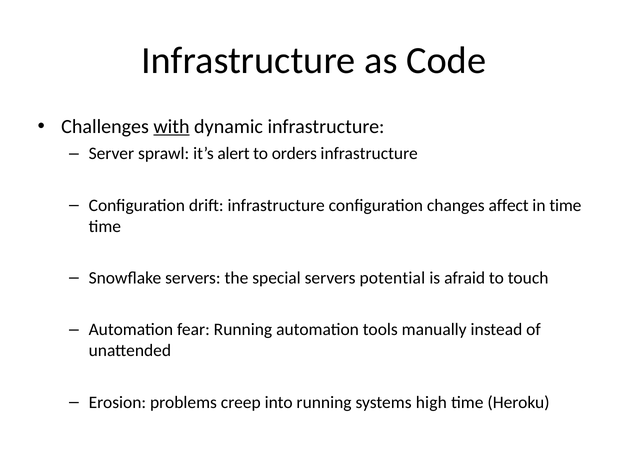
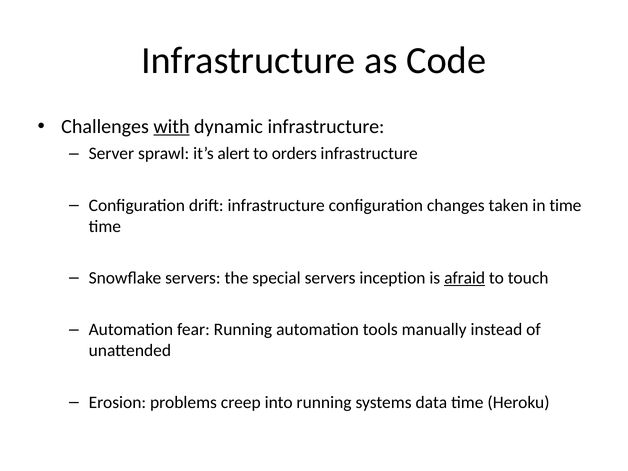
affect: affect -> taken (509, 205)
potential: potential -> inception (392, 278)
afraid underline: none -> present (465, 278)
high: high -> data (431, 402)
